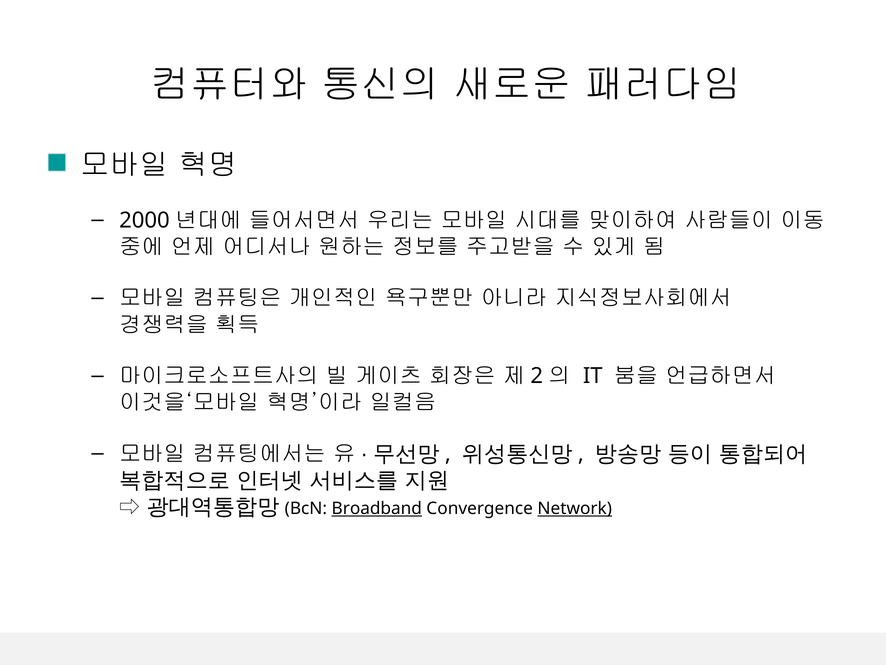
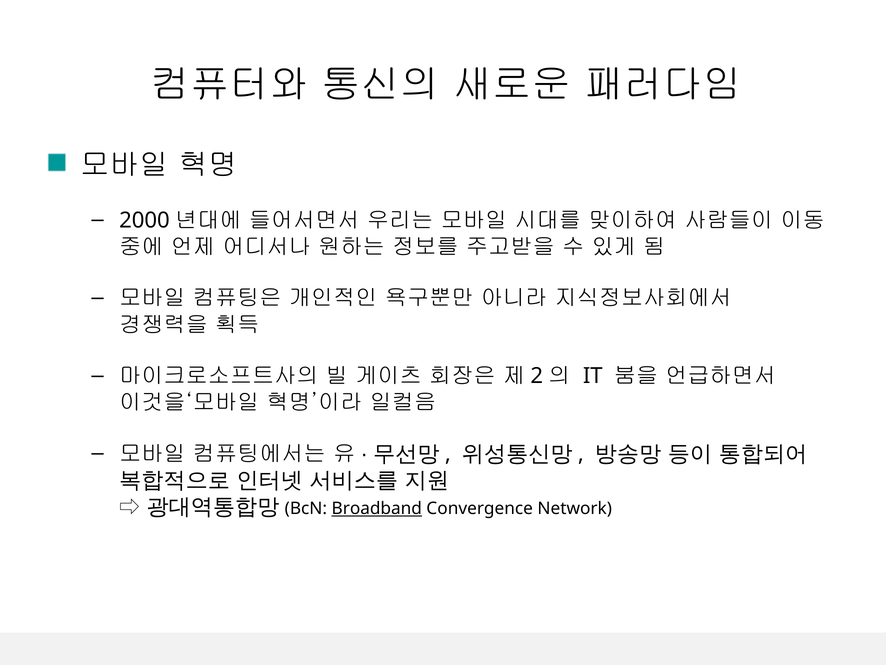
Network underline: present -> none (575, 508)
